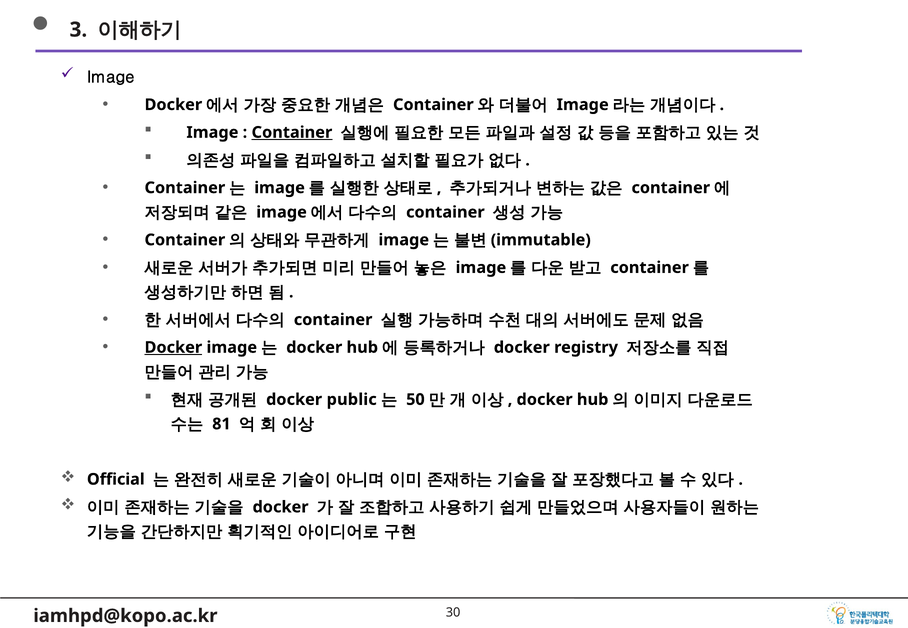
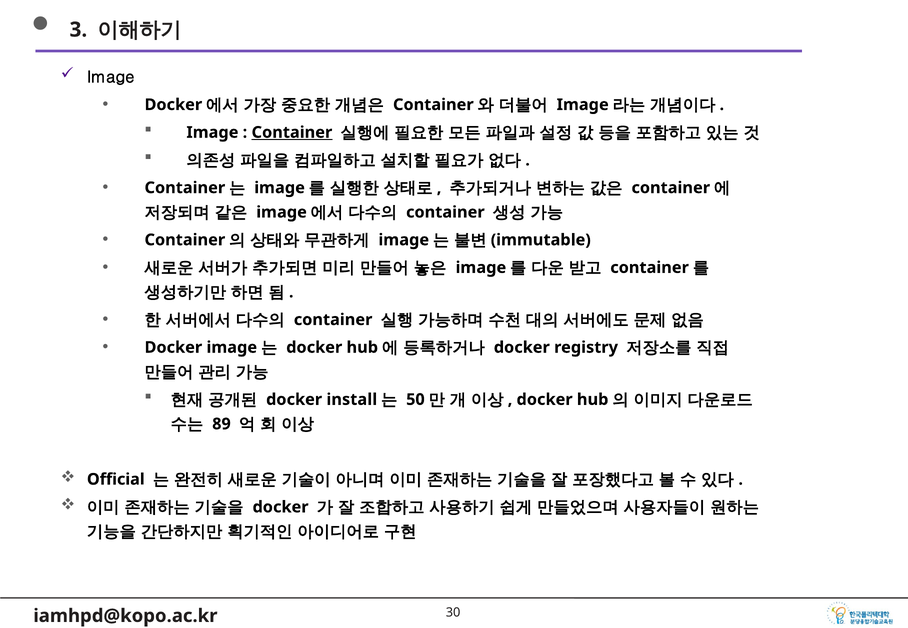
Docker underline: present -> none (173, 348)
public: public -> install (352, 400)
81: 81 -> 89 (221, 424)
